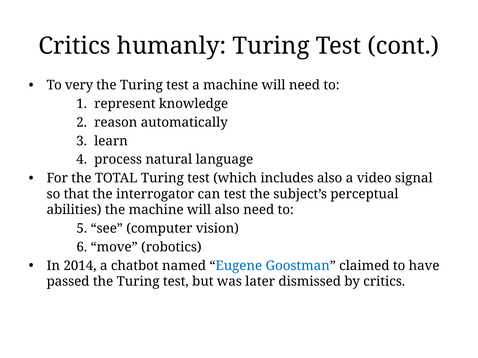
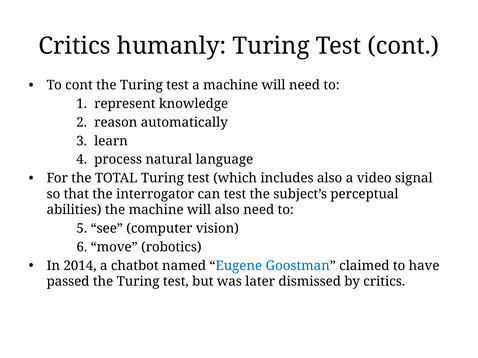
To very: very -> cont (79, 85)
